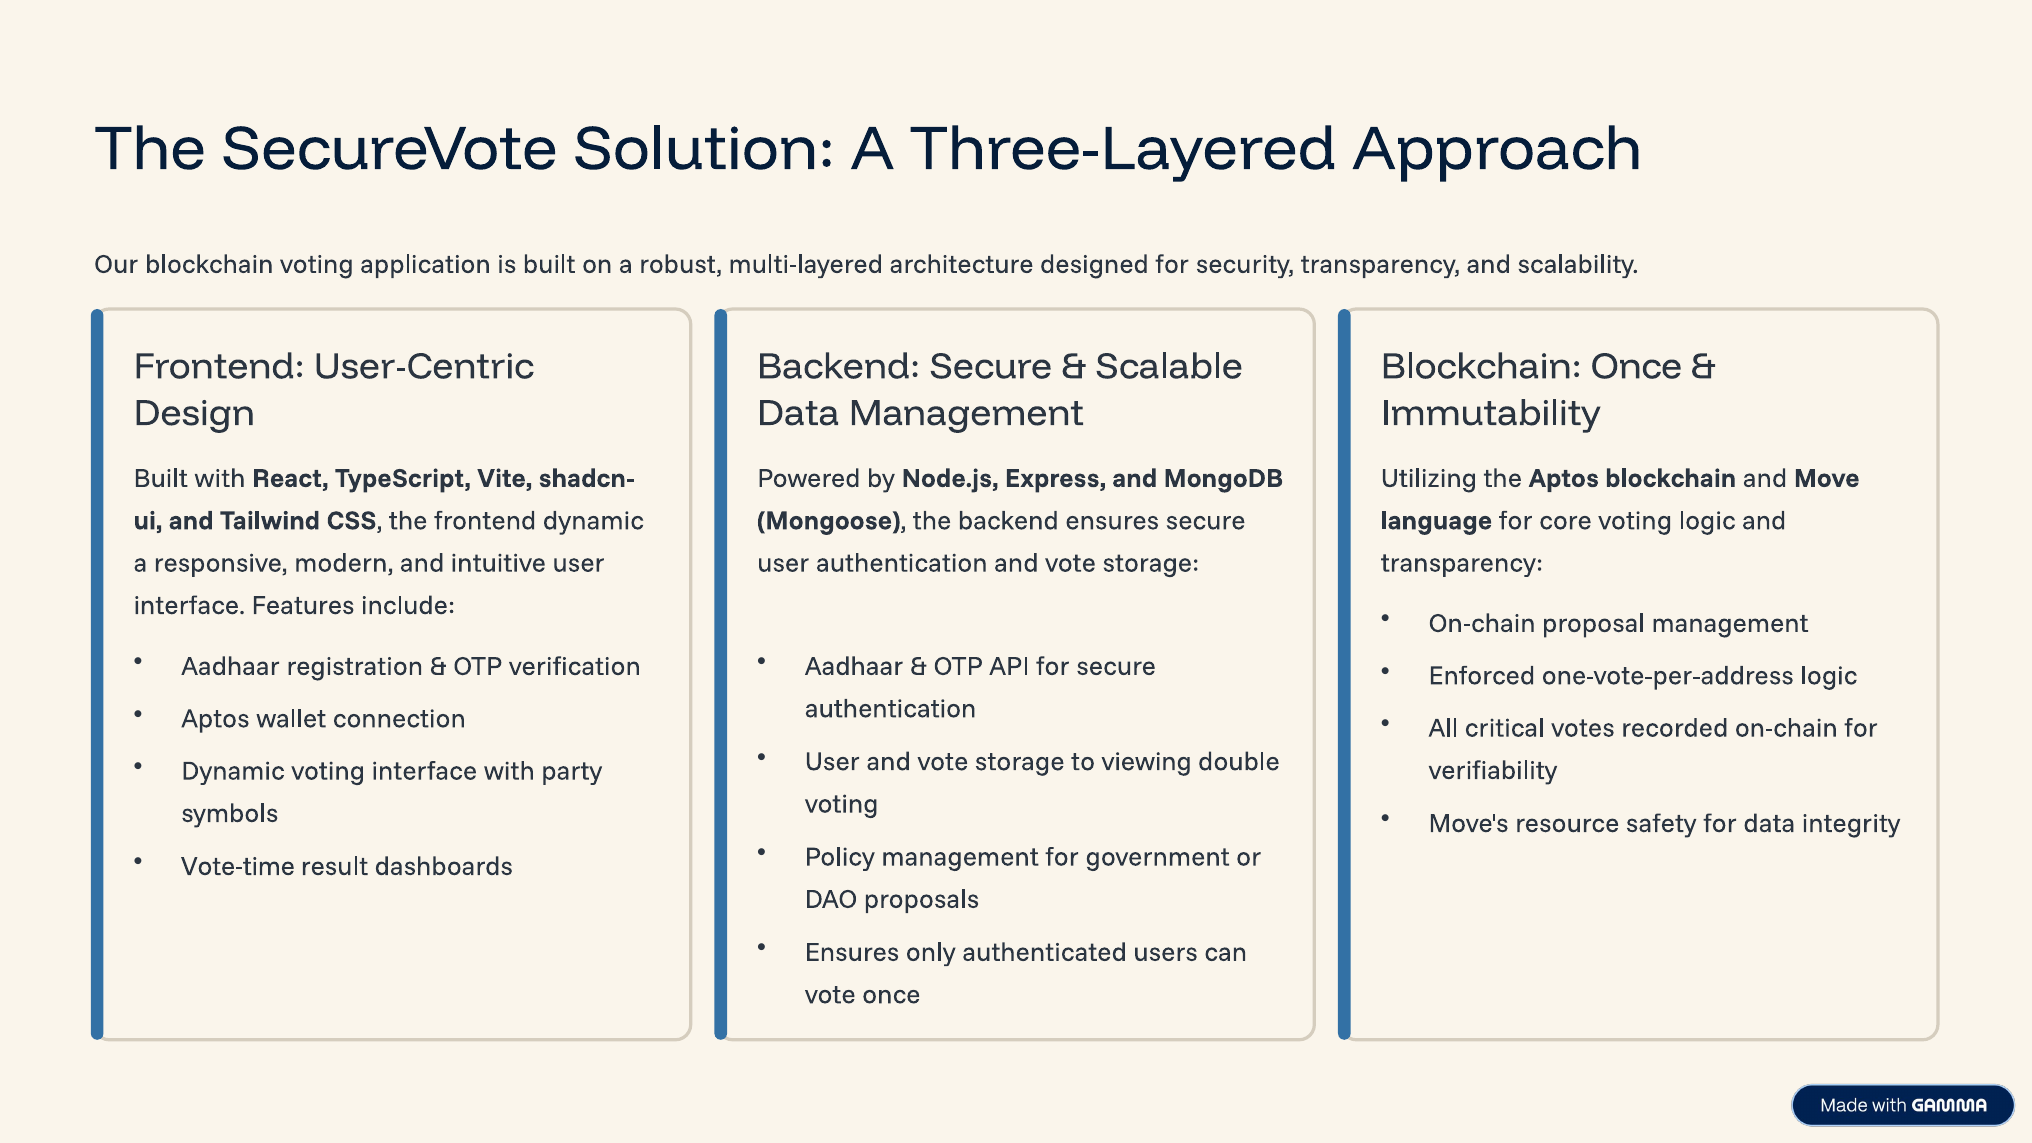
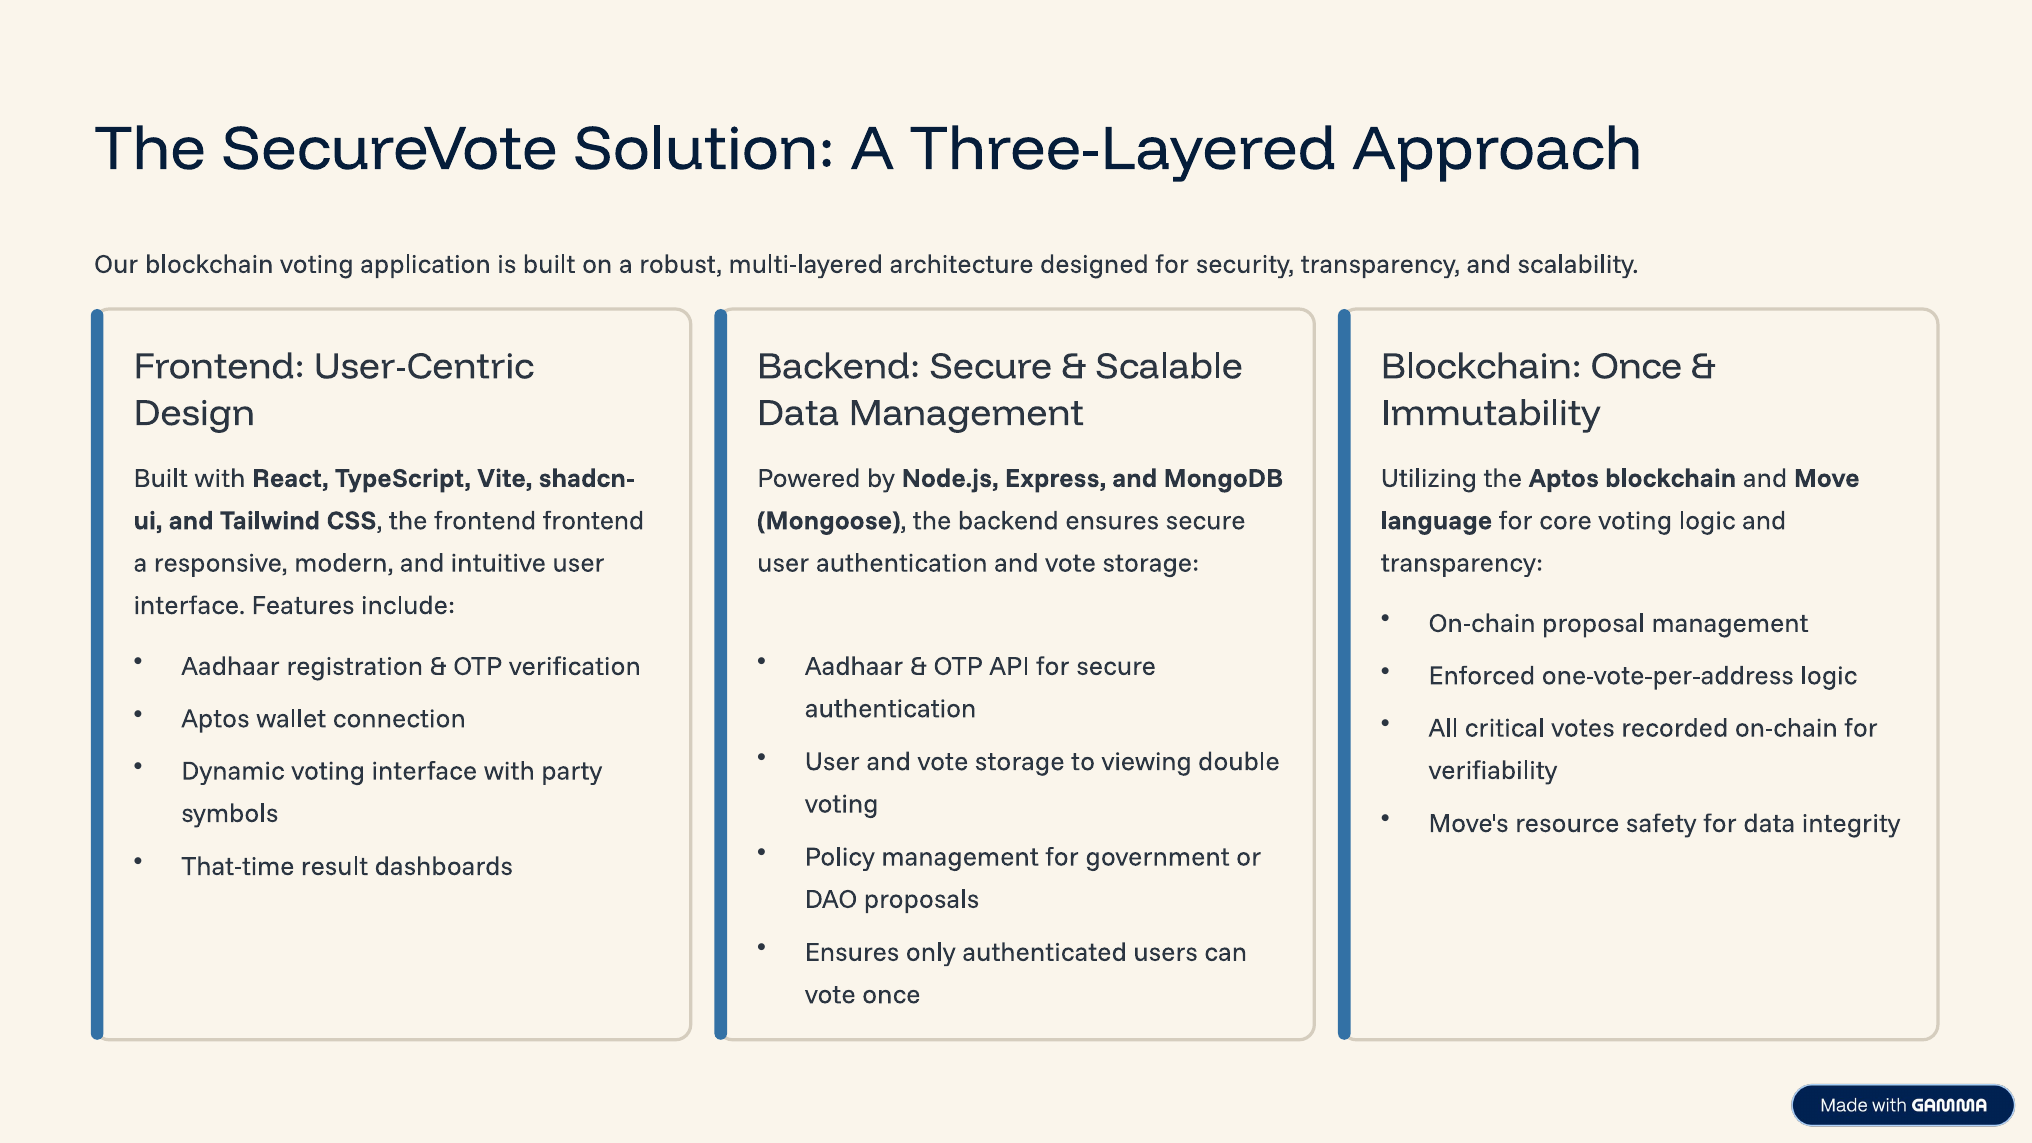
frontend dynamic: dynamic -> frontend (593, 521)
Vote-time: Vote-time -> That-time (238, 866)
